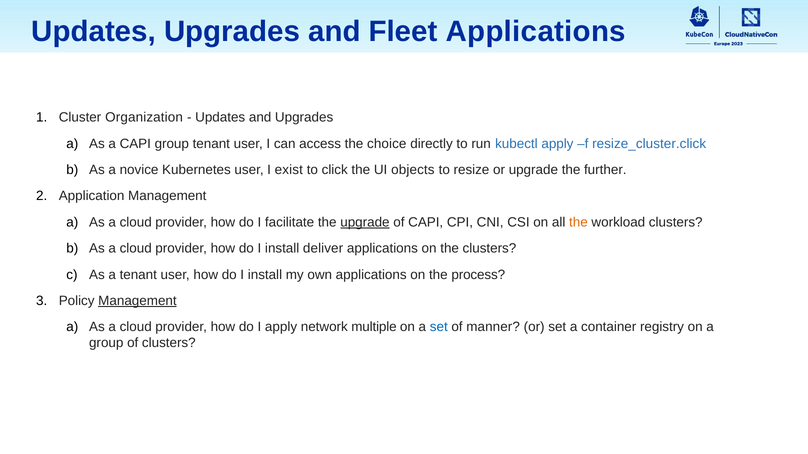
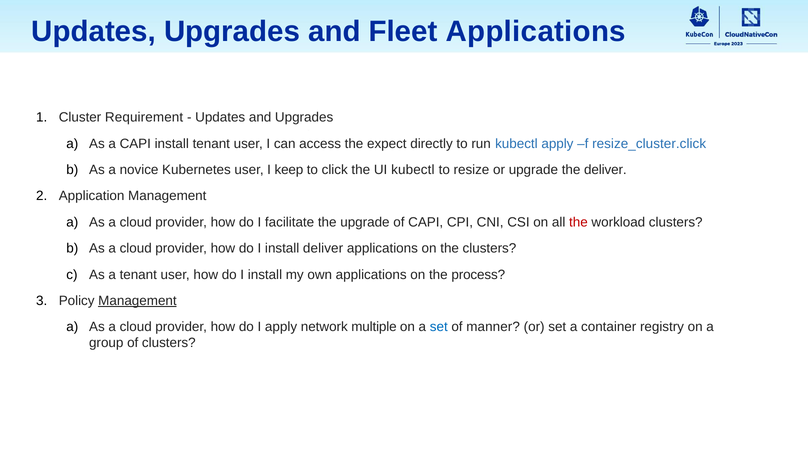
Organization: Organization -> Requirement (144, 118)
CAPI group: group -> install (172, 144)
choice: choice -> expect (387, 144)
exist: exist -> keep (289, 170)
UI objects: objects -> kubectl (413, 170)
the further: further -> deliver (605, 170)
upgrade underline: present -> none (365, 222)
the colour: orange -> red (578, 222)
